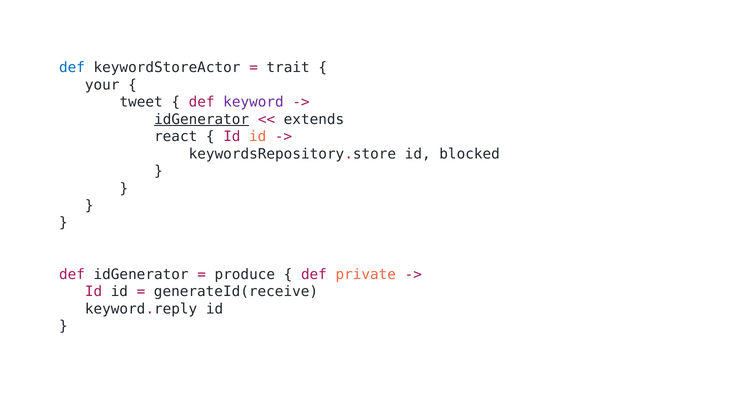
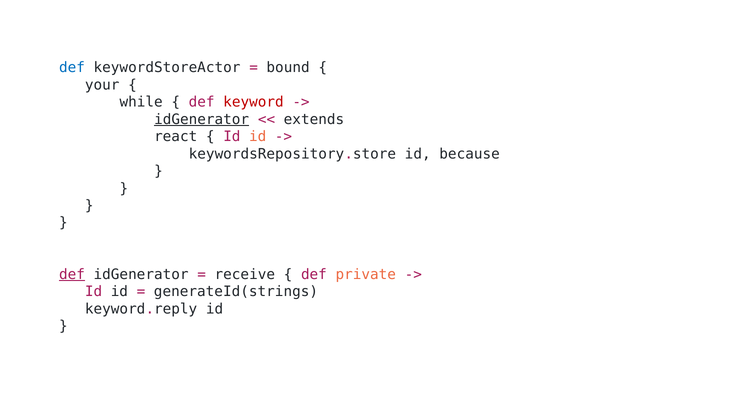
trait: trait -> bound (288, 68)
tweet: tweet -> while (141, 102)
keyword colour: purple -> red (253, 102)
blocked: blocked -> because (470, 154)
def underline: none -> present (72, 274)
produce: produce -> receive (245, 274)
generateId(receive: generateId(receive -> generateId(strings (236, 291)
